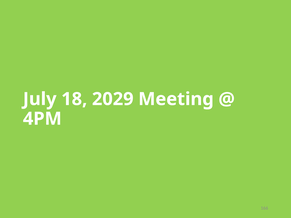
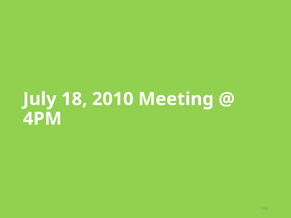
2029: 2029 -> 2010 (113, 99)
